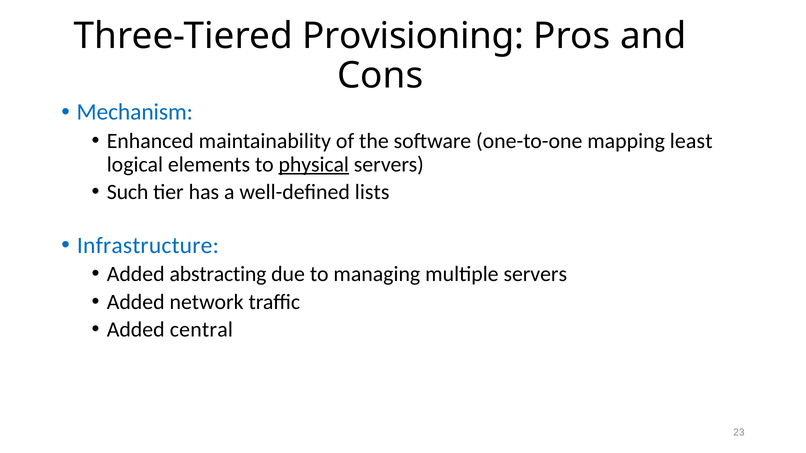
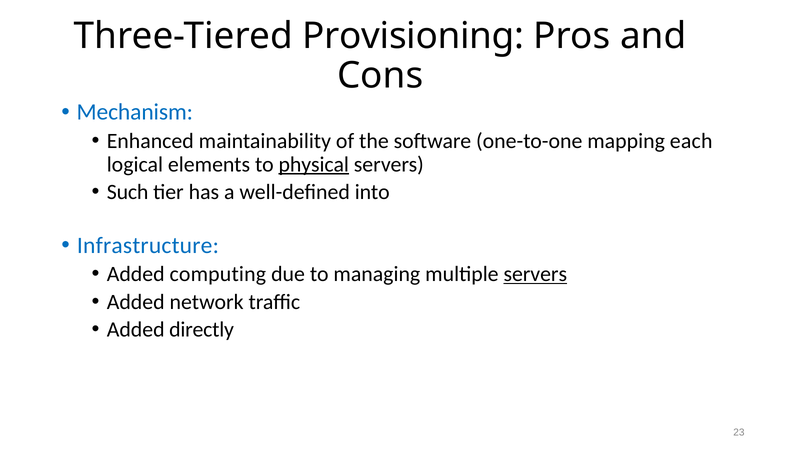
least: least -> each (691, 141)
lists: lists -> into (372, 192)
abstracting: abstracting -> computing (218, 274)
servers underline: none -> present (535, 274)
central: central -> directly (202, 330)
